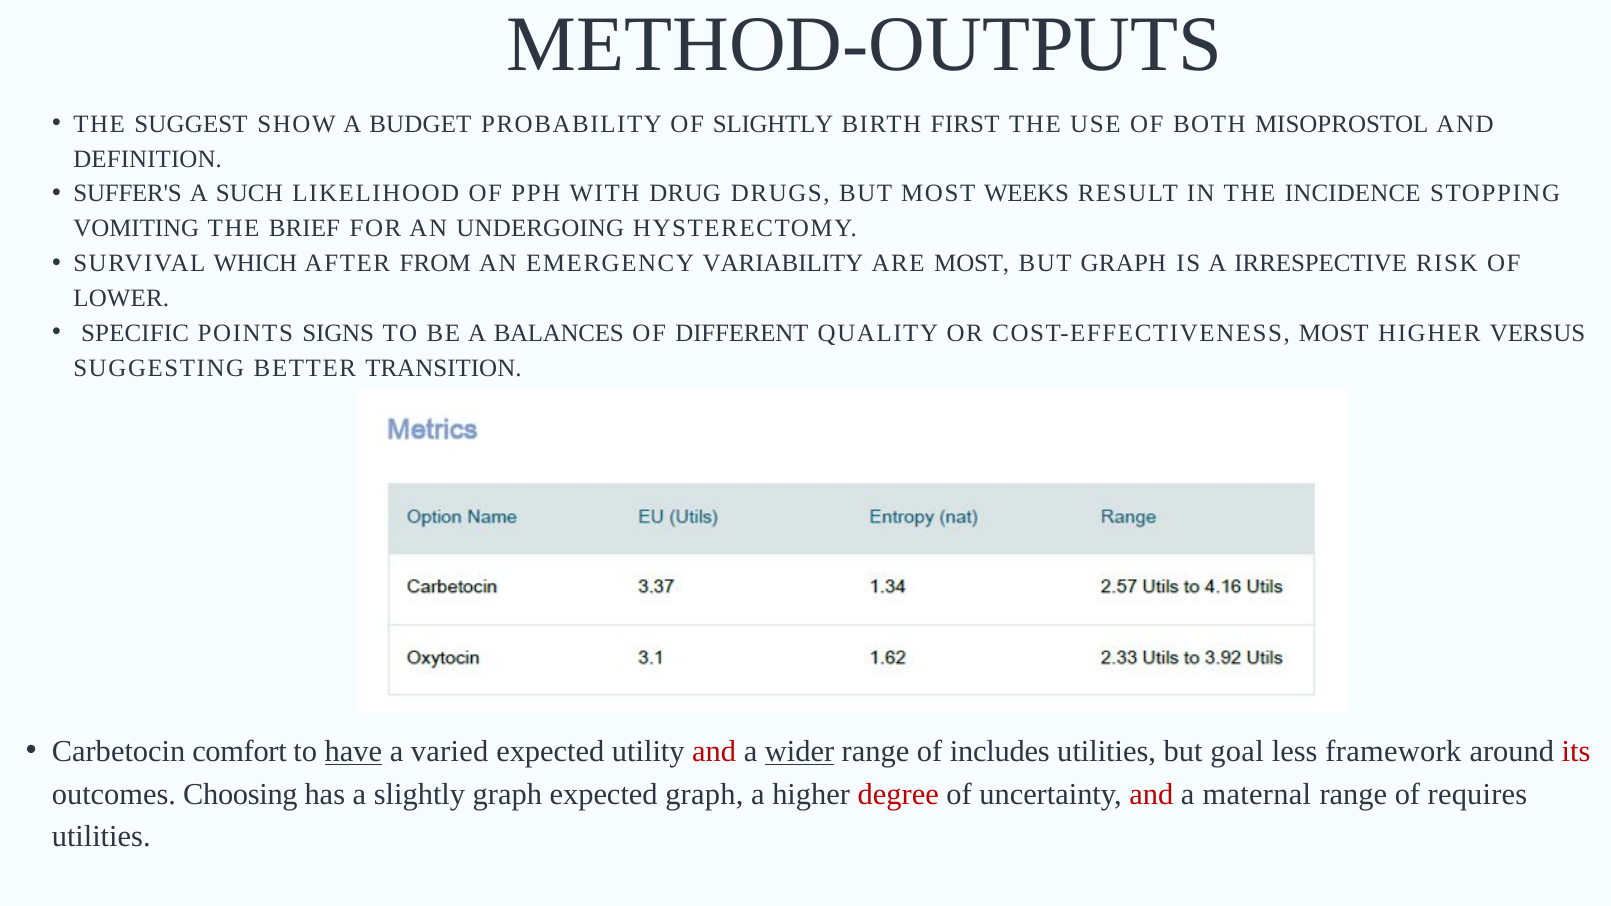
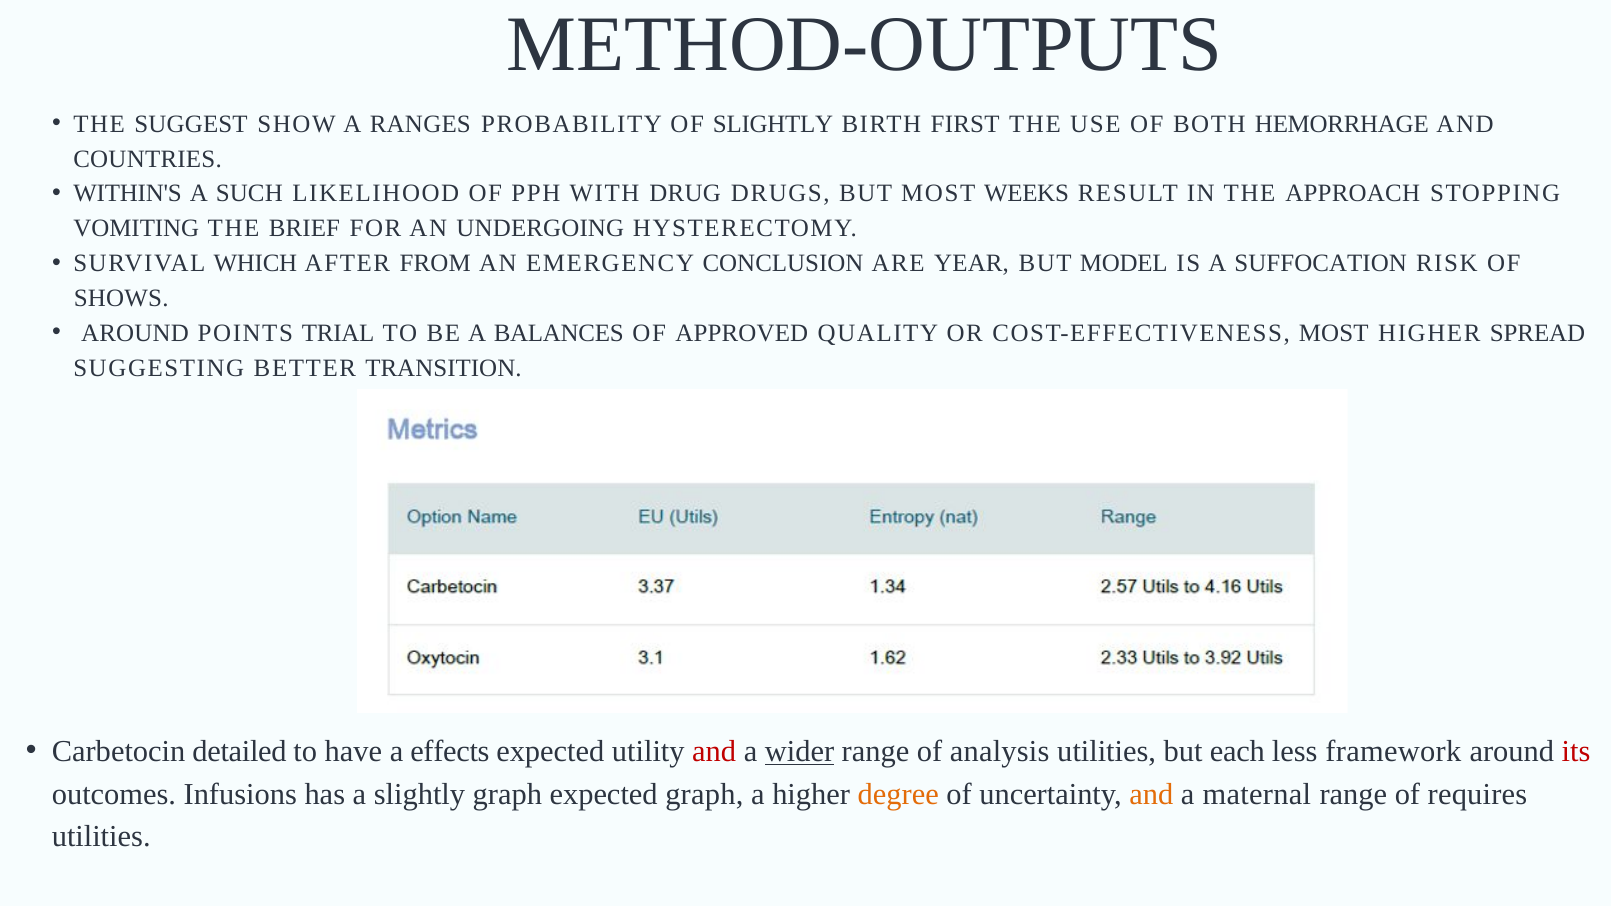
BUDGET: BUDGET -> RANGES (420, 124)
MISOPROSTOL: MISOPROSTOL -> HEMORRHAGE (1342, 124)
DEFINITION: DEFINITION -> COUNTRIES (148, 159)
SUFFER'S: SUFFER'S -> WITHIN'S (128, 194)
INCIDENCE: INCIDENCE -> APPROACH (1353, 194)
VARIABILITY: VARIABILITY -> CONCLUSION (783, 263)
ARE MOST: MOST -> YEAR (972, 263)
BUT GRAPH: GRAPH -> MODEL (1124, 263)
IRRESPECTIVE: IRRESPECTIVE -> SUFFOCATION (1321, 263)
LOWER: LOWER -> SHOWS (121, 298)
SPECIFIC: SPECIFIC -> AROUND (135, 333)
SIGNS: SIGNS -> TRIAL (338, 333)
DIFFERENT: DIFFERENT -> APPROVED (742, 333)
VERSUS: VERSUS -> SPREAD (1537, 333)
comfort: comfort -> detailed (240, 752)
have underline: present -> none (353, 752)
varied: varied -> effects (450, 752)
includes: includes -> analysis (1000, 752)
goal: goal -> each (1237, 752)
Choosing: Choosing -> Infusions (240, 794)
degree colour: red -> orange (898, 794)
and colour: red -> orange (1151, 794)
